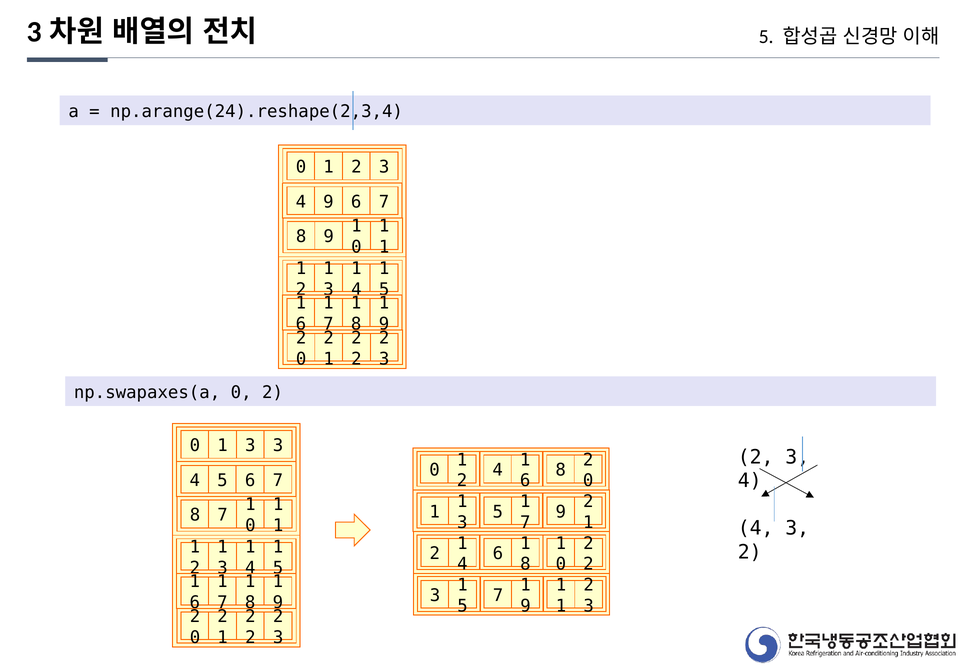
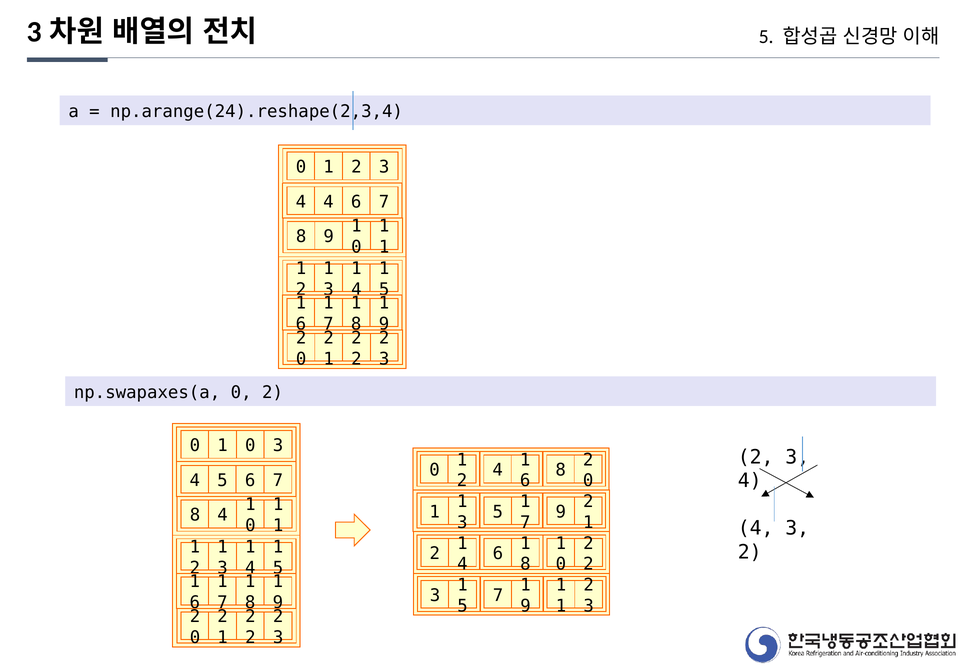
9: 9 -> 4 (328, 202)
0 1 3: 3 -> 0 (250, 445)
8 7: 7 -> 4 (223, 515)
